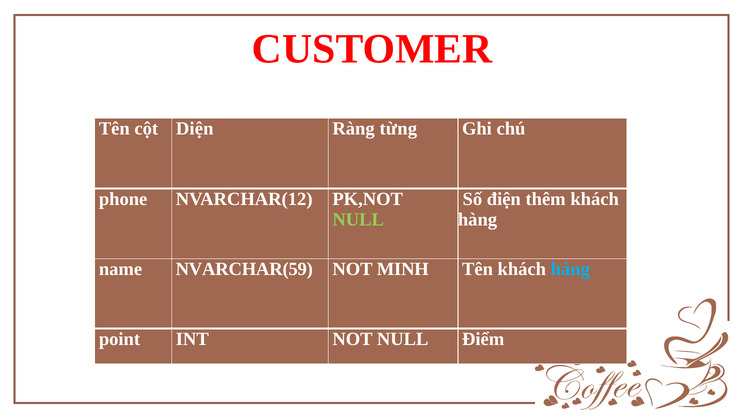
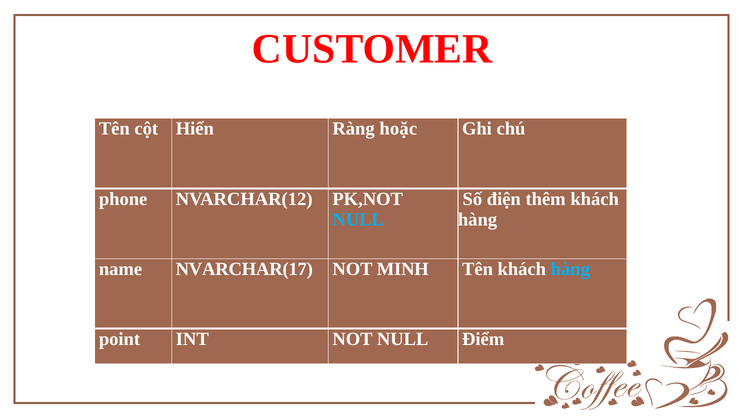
Diện: Diện -> Hiển (195, 129)
từng: từng -> hoặc (398, 129)
NULL colour: light green -> light blue (358, 219)
NVARCHAR(59: NVARCHAR(59 -> NVARCHAR(17 (244, 269)
